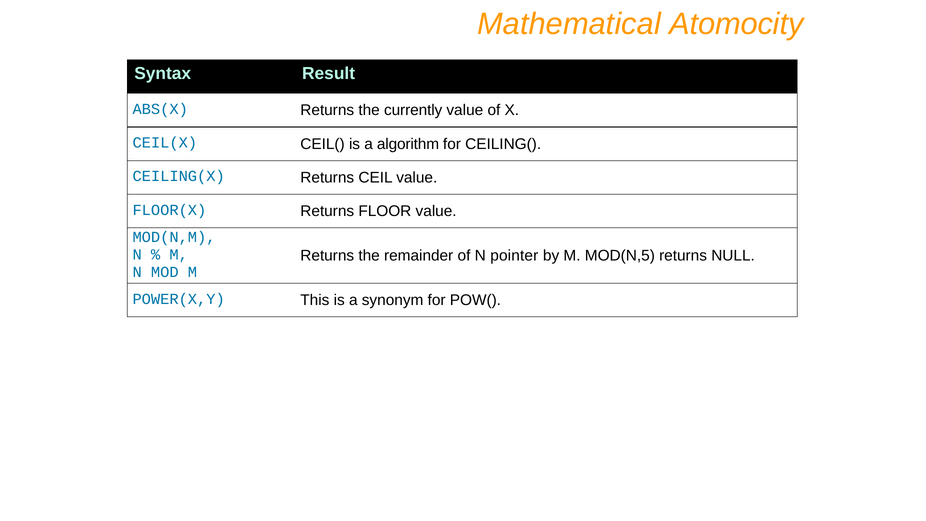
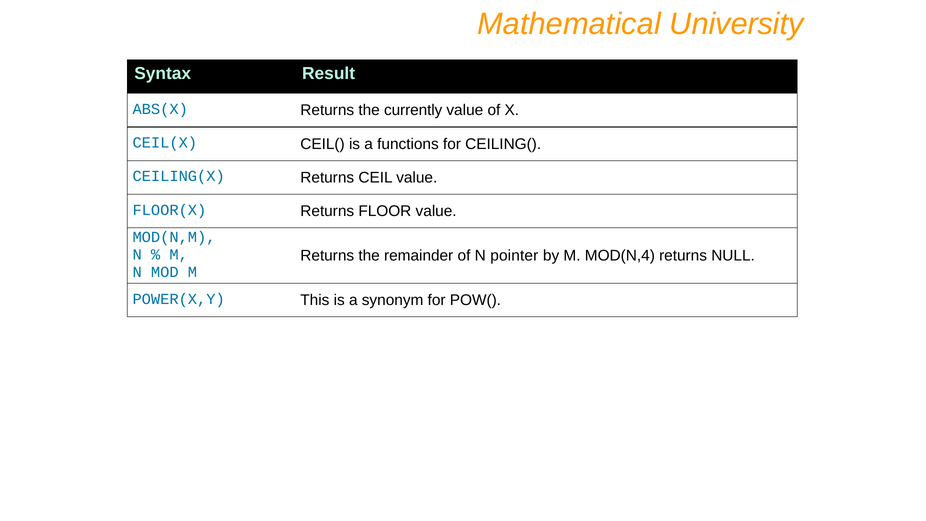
Atomocity: Atomocity -> University (736, 24)
algorithm: algorithm -> functions (408, 144)
MOD(N,5: MOD(N,5 -> MOD(N,4 (620, 256)
